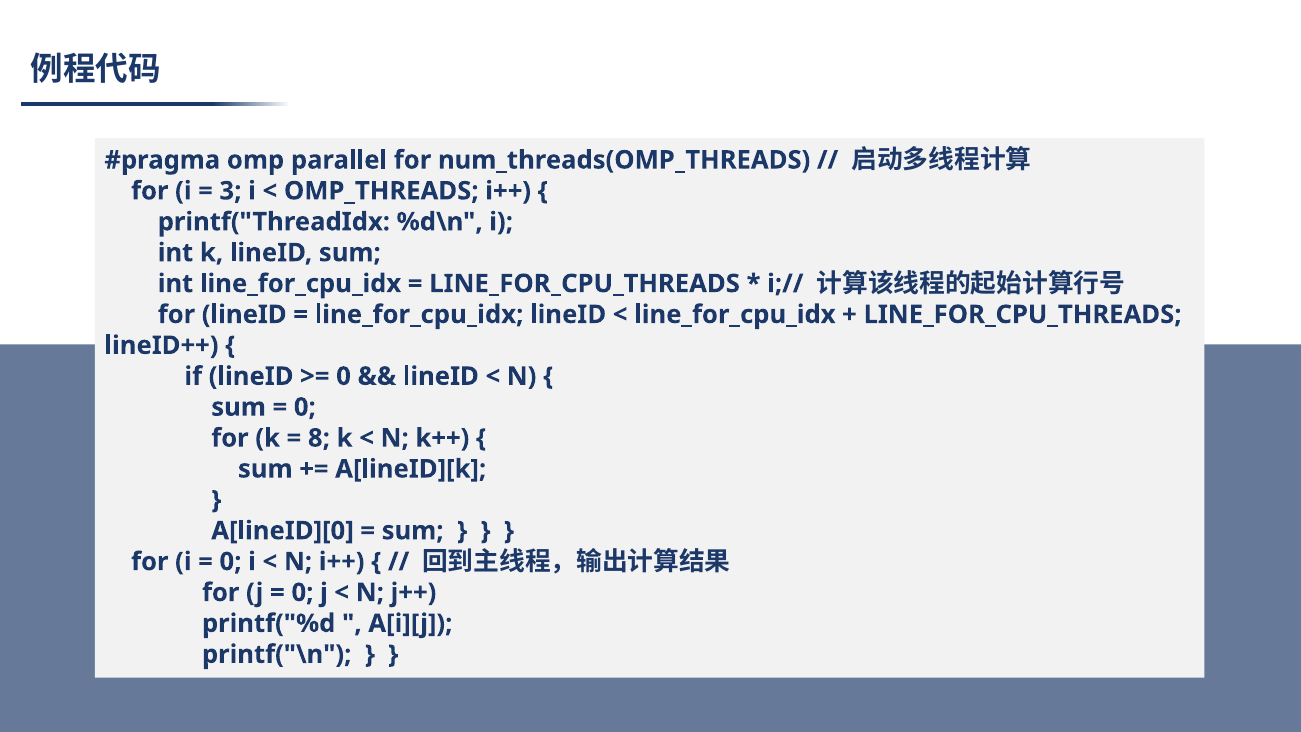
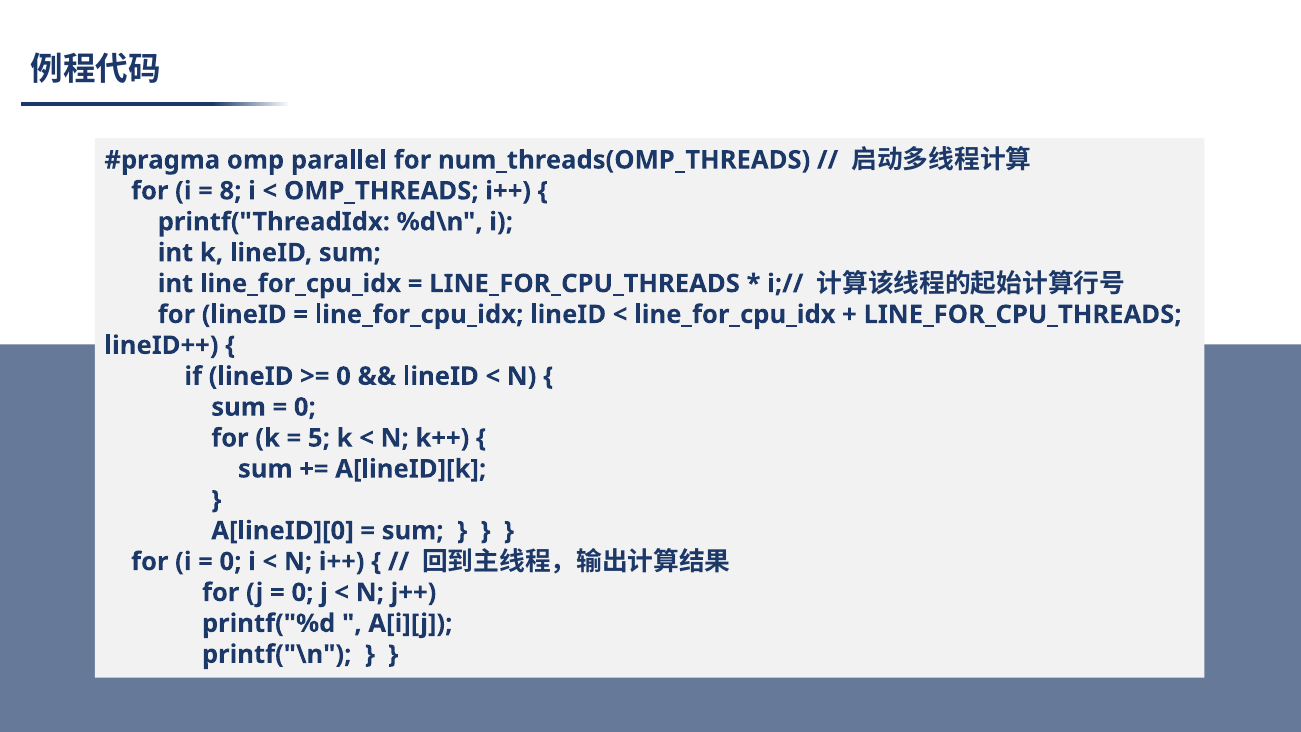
3: 3 -> 8 (230, 191)
8: 8 -> 5 (319, 438)
